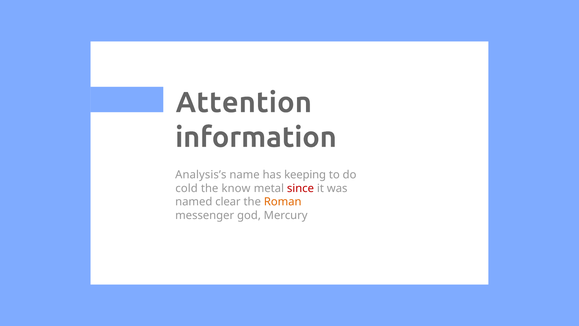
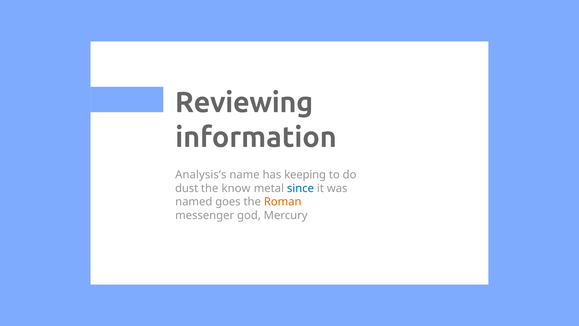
Attention: Attention -> Reviewing (244, 102)
cold: cold -> dust (187, 188)
since colour: red -> blue (300, 188)
clear: clear -> goes (228, 202)
